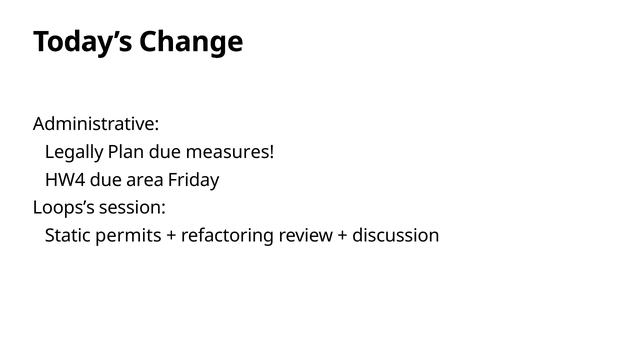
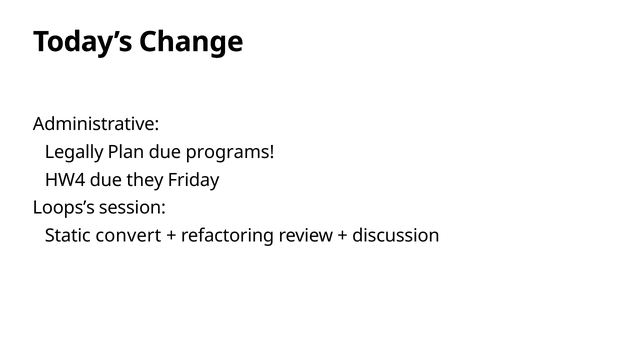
measures: measures -> programs (230, 152)
area: area -> they (145, 180)
permits: permits -> convert (128, 236)
